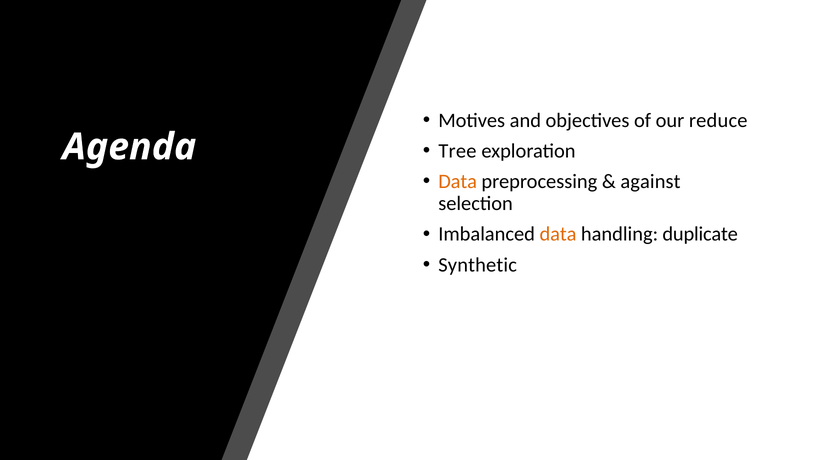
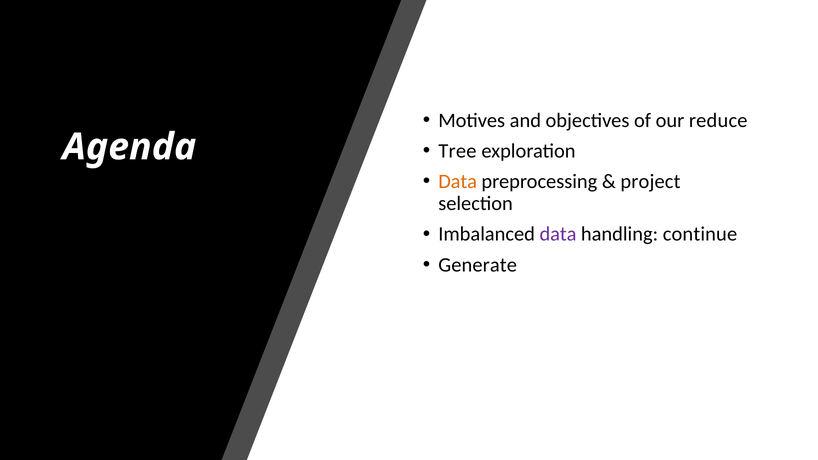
against: against -> project (650, 182)
data colour: orange -> purple (558, 234)
duplicate: duplicate -> continue (700, 234)
Synthetic: Synthetic -> Generate (478, 265)
